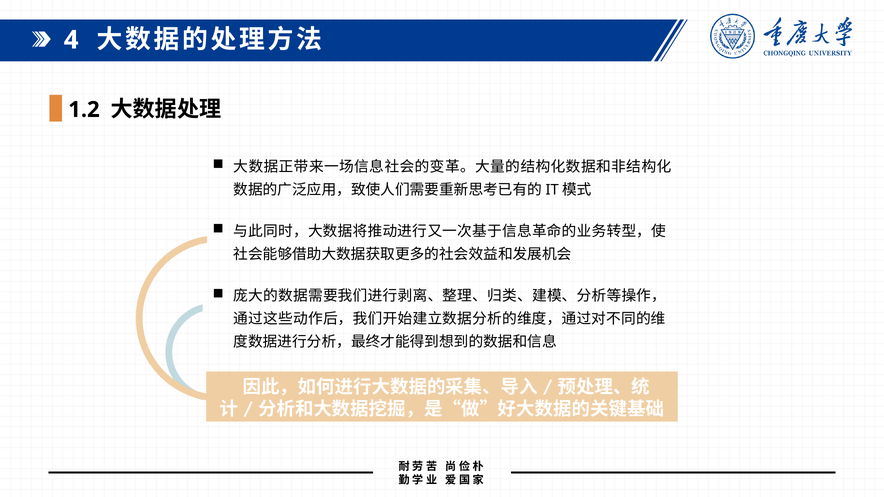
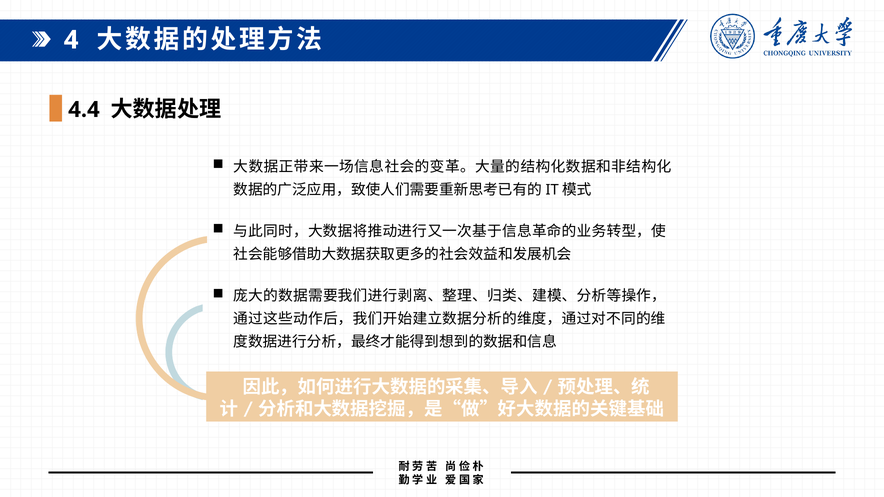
1.2: 1.2 -> 4.4 (84, 110)
